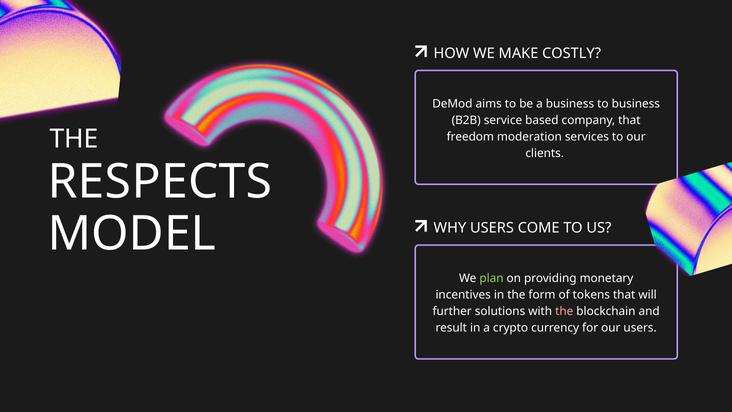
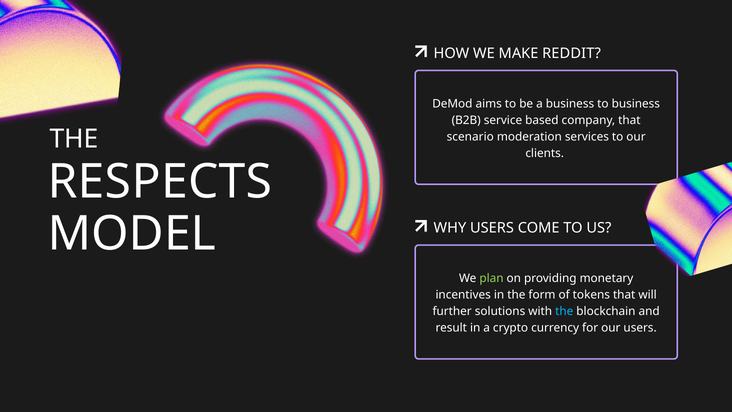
COSTLY: COSTLY -> REDDIT (572, 53)
freedom: freedom -> scenario (470, 137)
the colour: pink -> light blue (564, 311)
